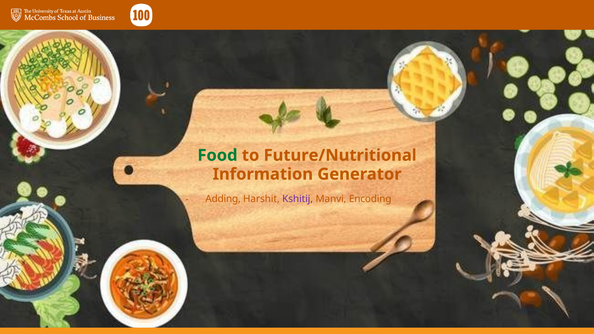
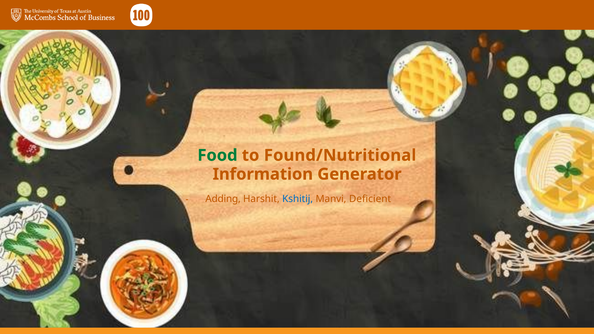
Future/Nutritional: Future/Nutritional -> Found/Nutritional (340, 155)
Kshitij colour: purple -> blue (298, 199)
Encoding: Encoding -> Deficient (370, 199)
